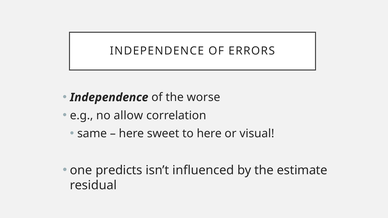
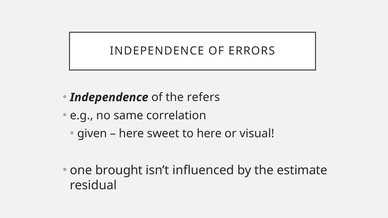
worse: worse -> refers (203, 97)
allow: allow -> same (128, 116)
same: same -> given (92, 134)
predicts: predicts -> brought (119, 170)
